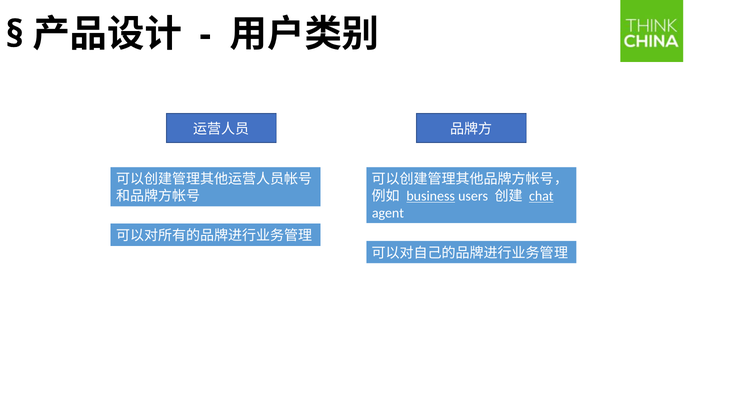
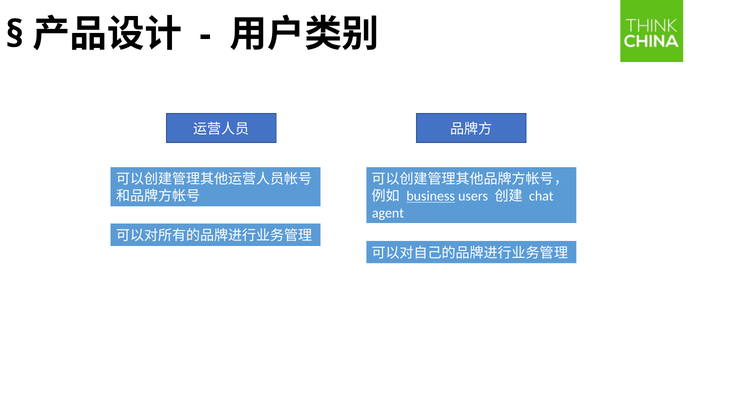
chat underline: present -> none (541, 196)
